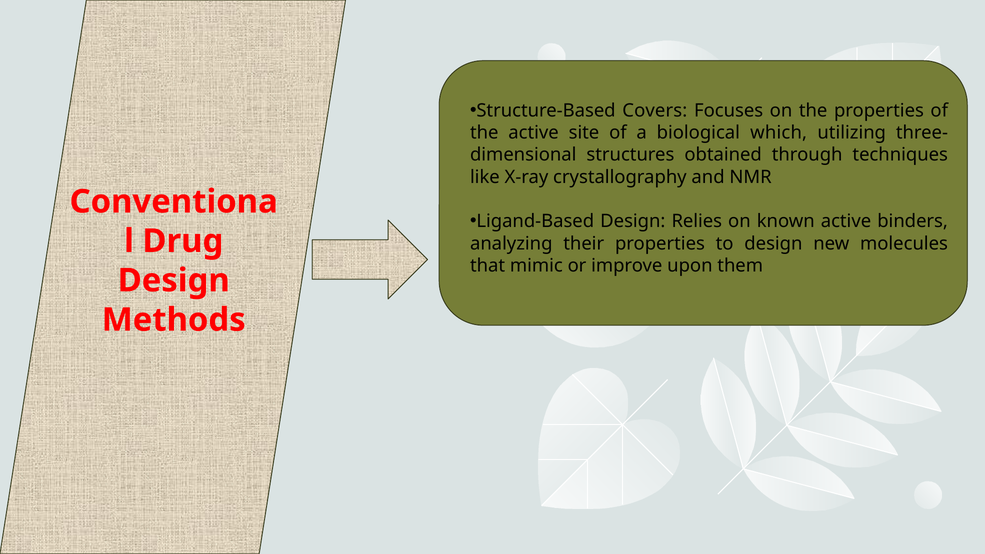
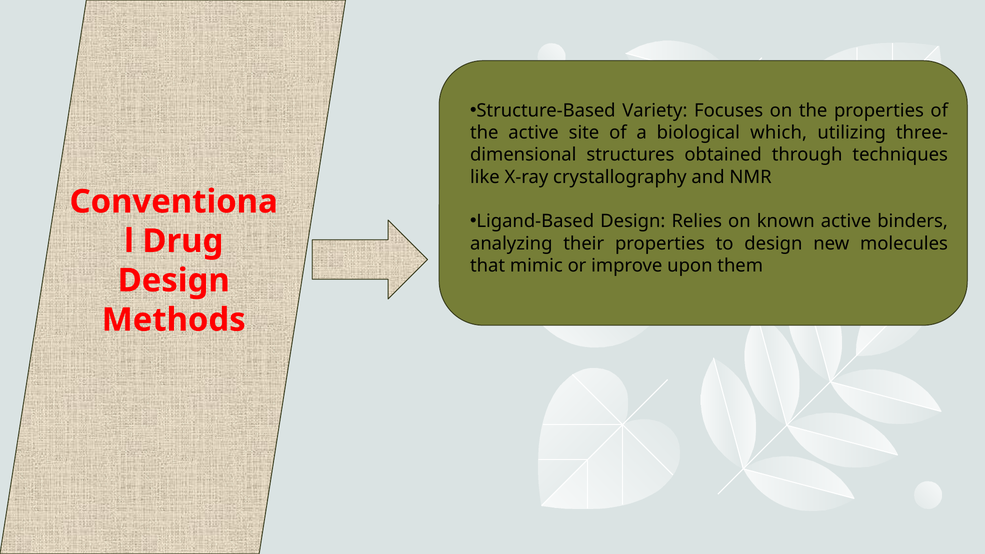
Covers: Covers -> Variety (655, 111)
